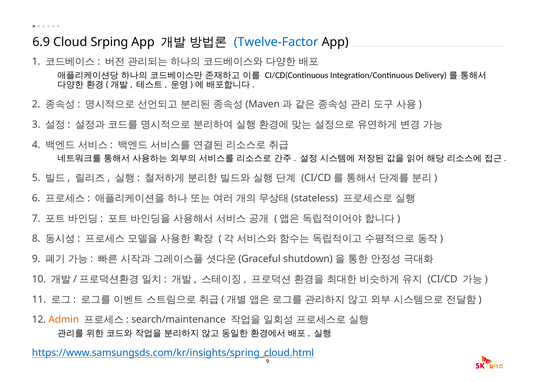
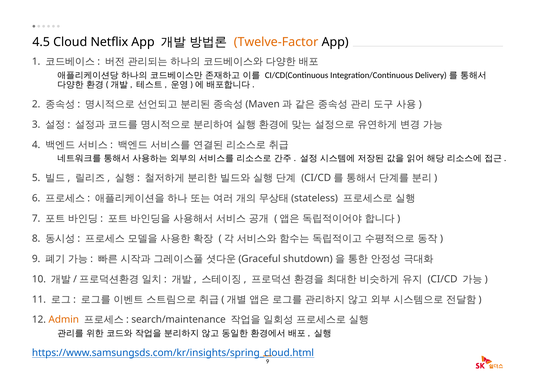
6.9: 6.9 -> 4.5 (41, 42)
Srping: Srping -> Netflix (109, 42)
Twelve-Factor colour: blue -> orange (276, 42)
